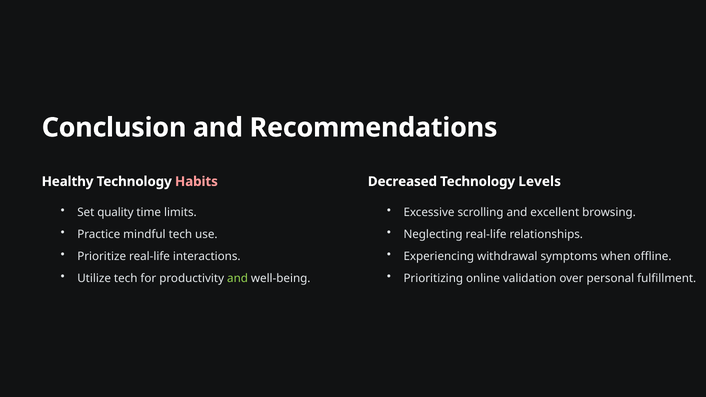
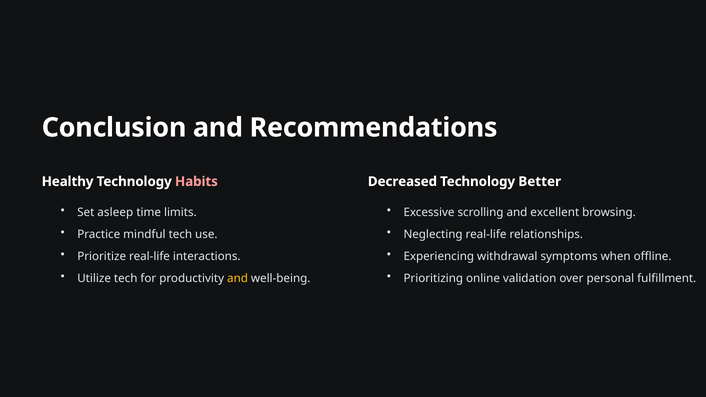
Levels: Levels -> Better (540, 182)
quality: quality -> asleep (115, 212)
and colour: light green -> yellow (238, 278)
